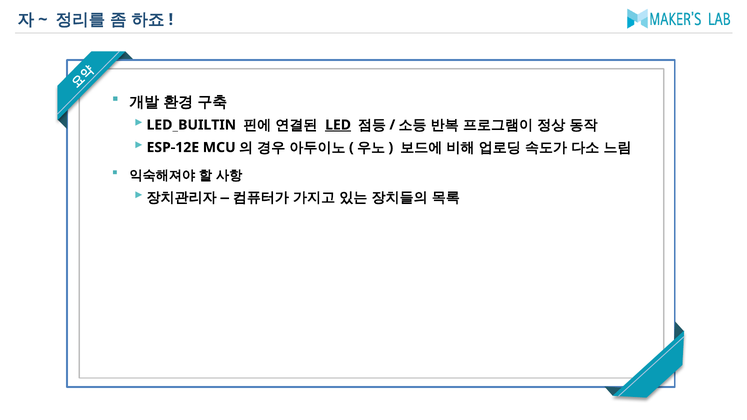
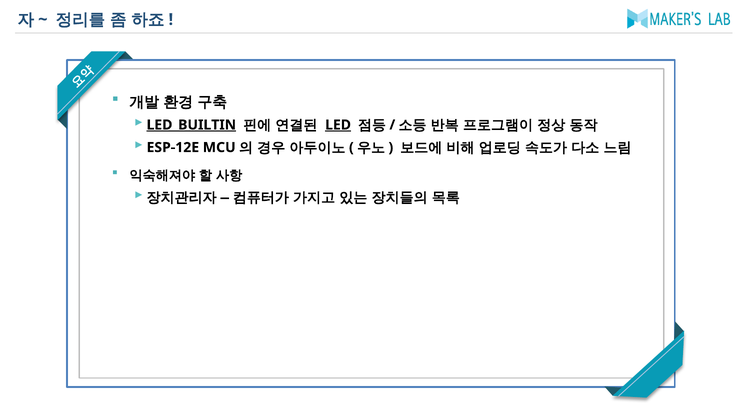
LED_BUILTIN underline: none -> present (191, 125)
